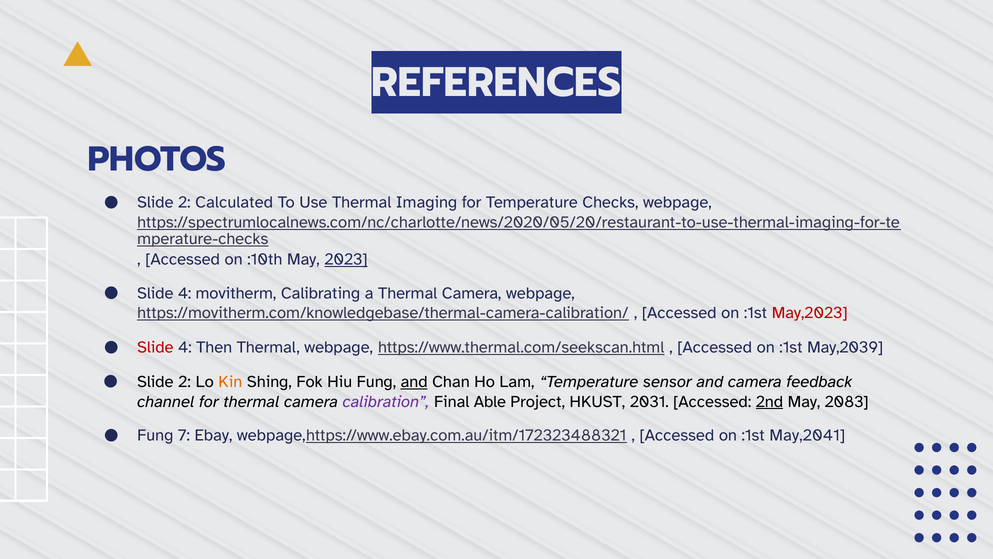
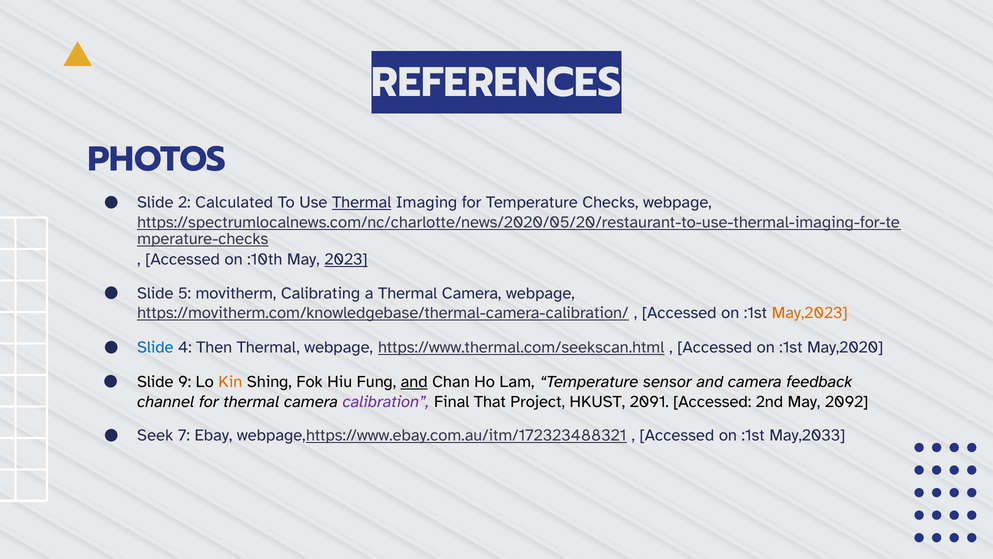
Thermal underline: none -> present (362, 202)
4: 4 -> 5 (185, 293)
May,2023 colour: red -> orange (810, 313)
Slide colour: red -> blue (155, 347)
May,2039: May,2039 -> May,2020 (845, 347)
2: 2 -> 9 (185, 381)
Able: Able -> That (490, 401)
2031: 2031 -> 2091 (649, 401)
2nd underline: present -> none (769, 401)
2083: 2083 -> 2092 (847, 401)
Fung: Fung -> Seek (155, 435)
May,2041: May,2041 -> May,2033 (807, 435)
